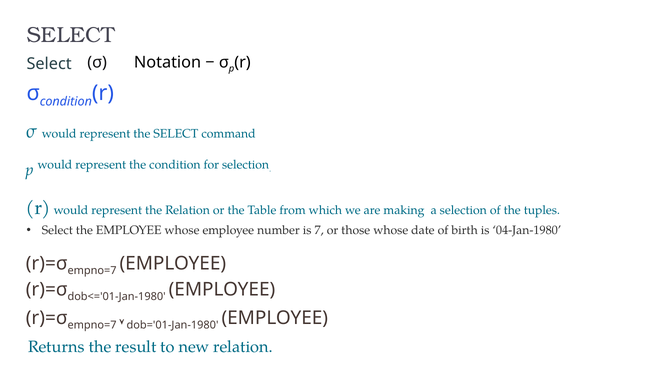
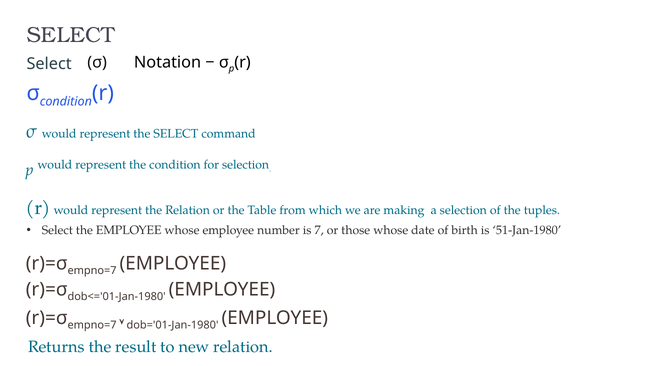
04-Jan-1980: 04-Jan-1980 -> 51-Jan-1980 (527, 230)
